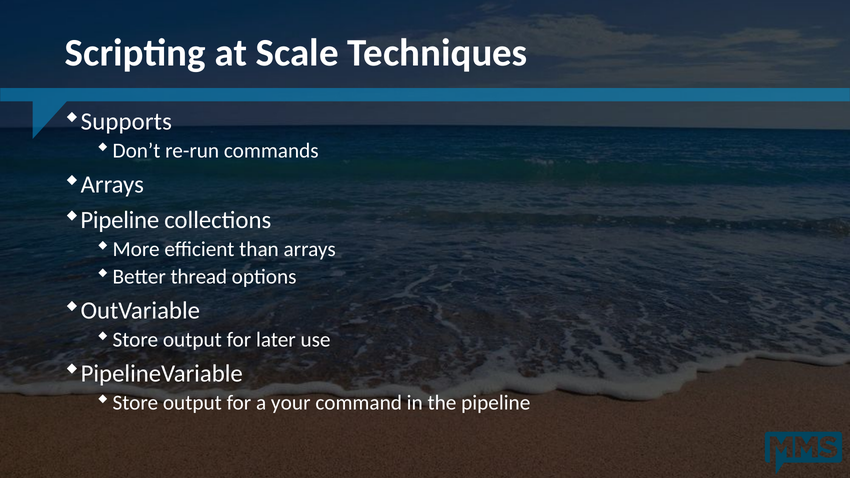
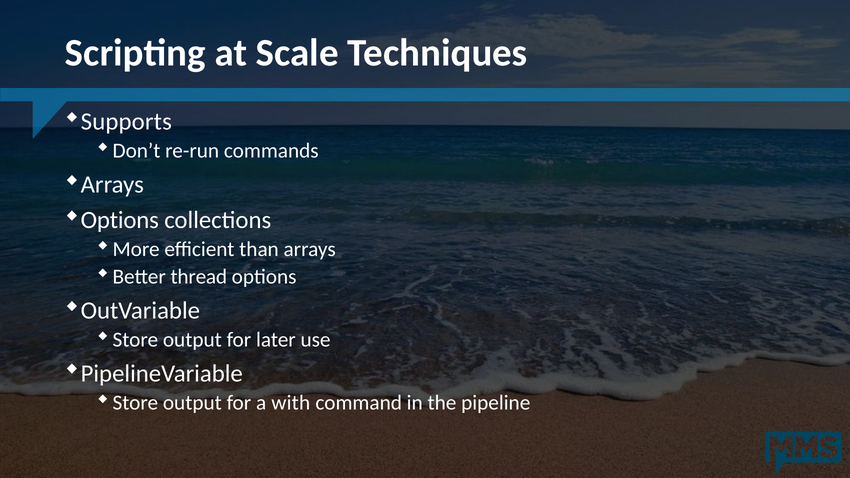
Pipeline: Pipeline -> Options (120, 220)
your: your -> with (291, 403)
